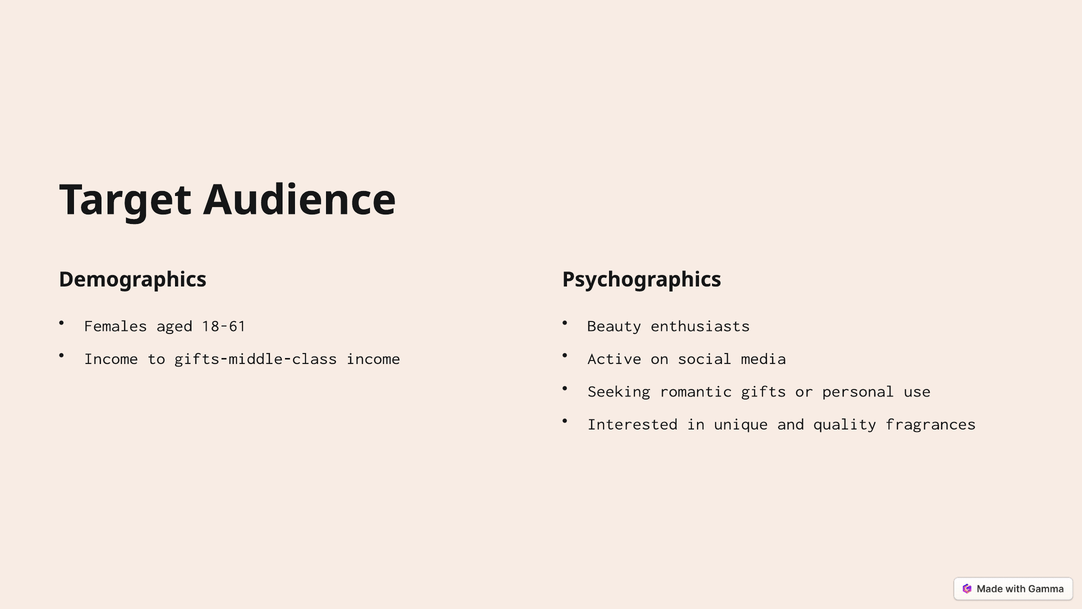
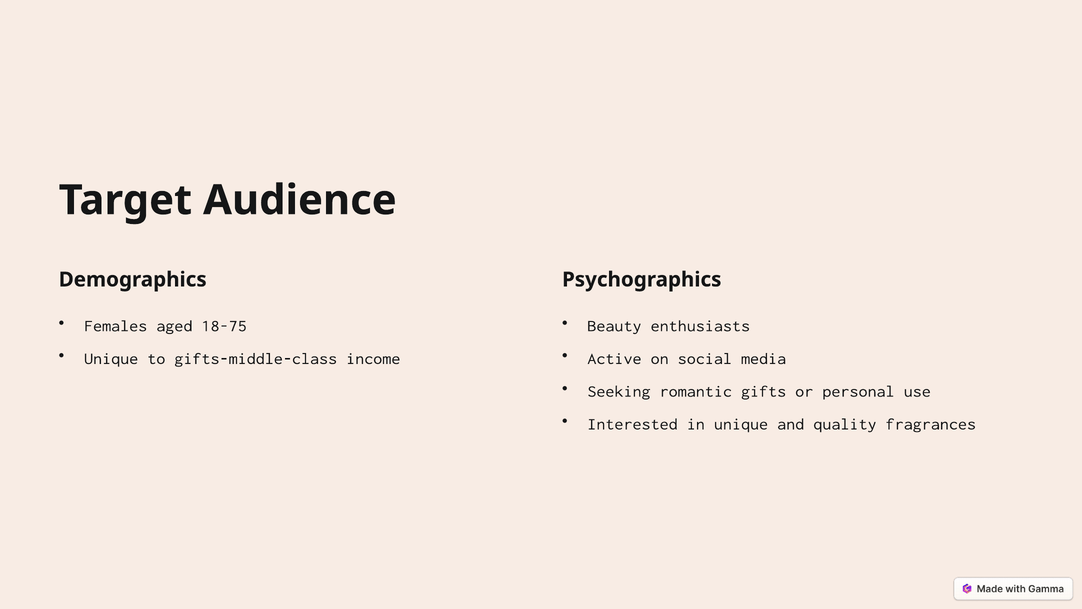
18-61: 18-61 -> 18-75 (224, 326)
Income: Income -> Unique (111, 358)
